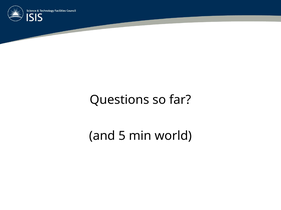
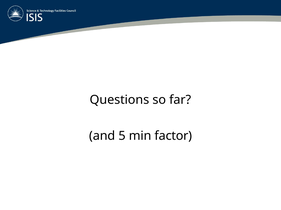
world: world -> factor (173, 136)
